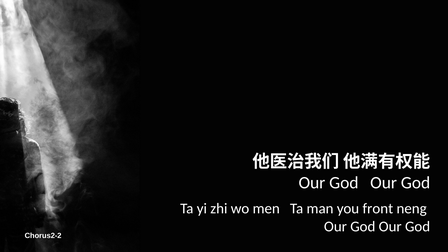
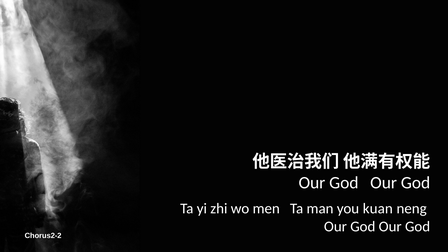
front: front -> kuan (378, 209)
